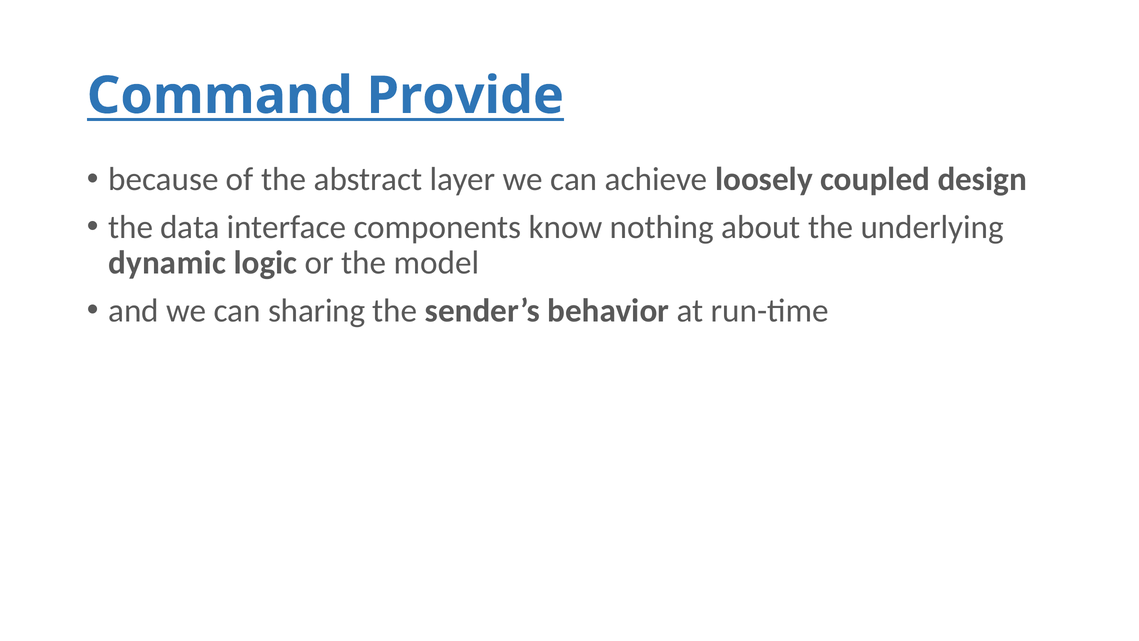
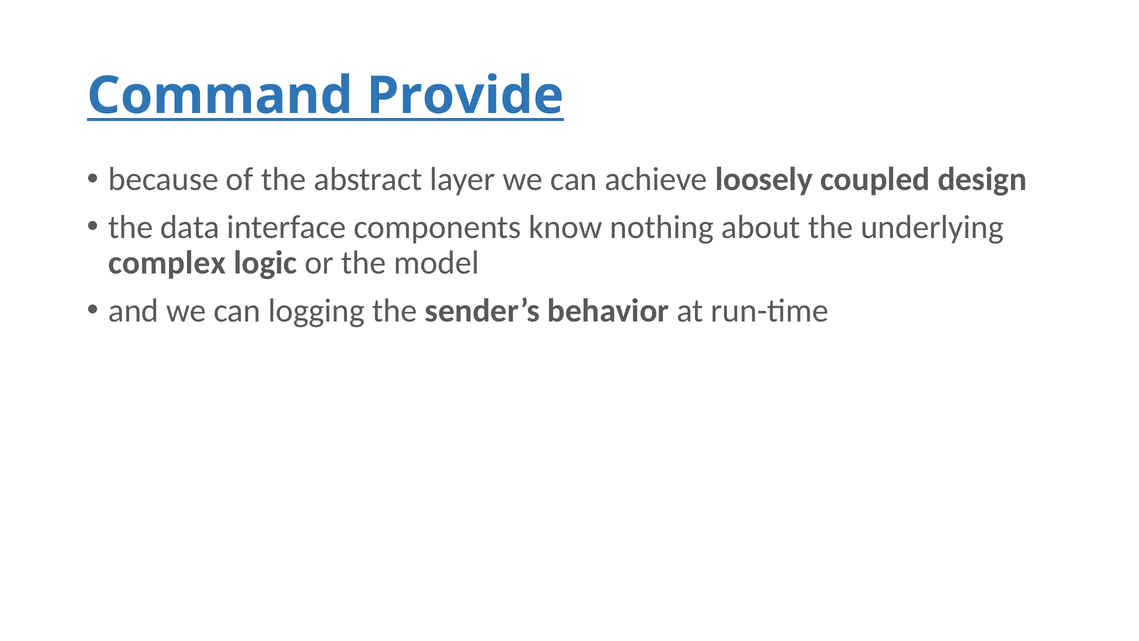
dynamic: dynamic -> complex (167, 263)
sharing: sharing -> logging (317, 310)
